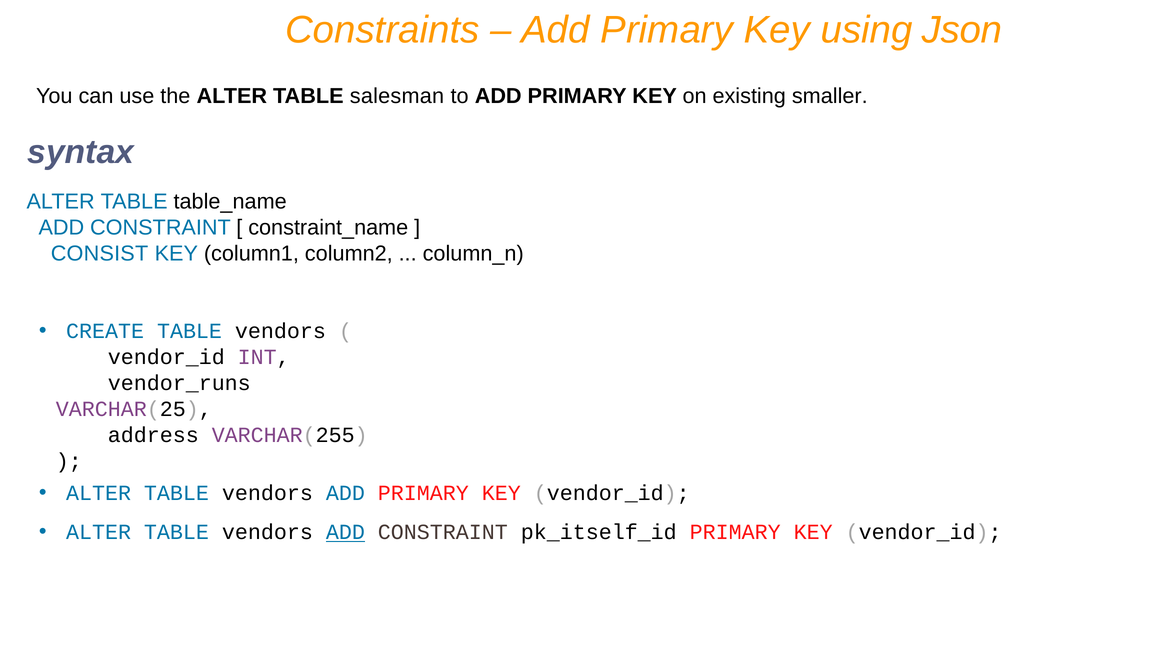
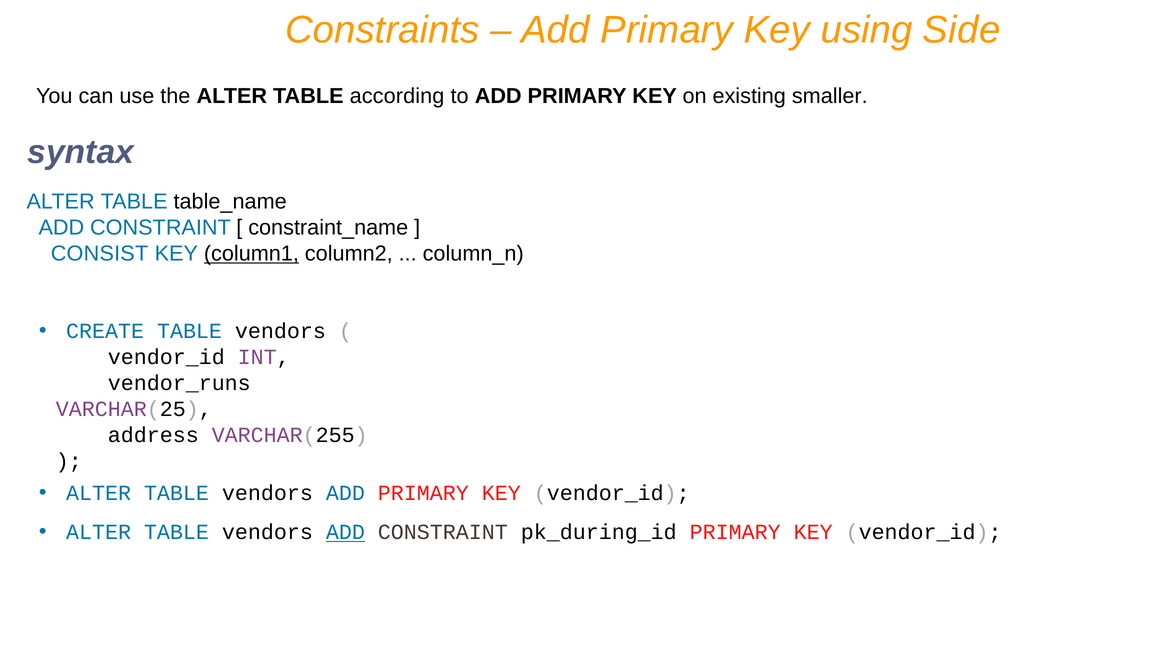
Json: Json -> Side (962, 30)
salesman: salesman -> according (397, 96)
column1 underline: none -> present (251, 254)
pk_itself_id: pk_itself_id -> pk_during_id (599, 532)
